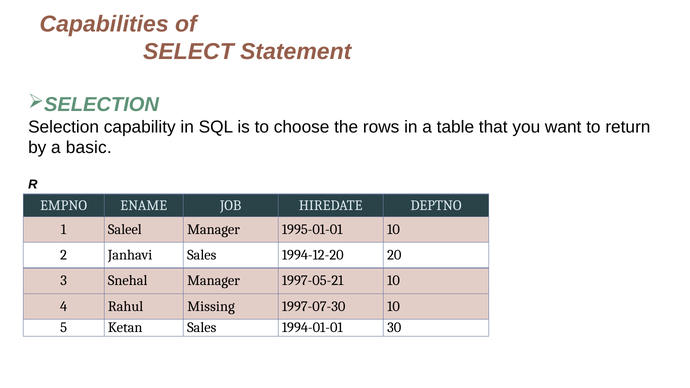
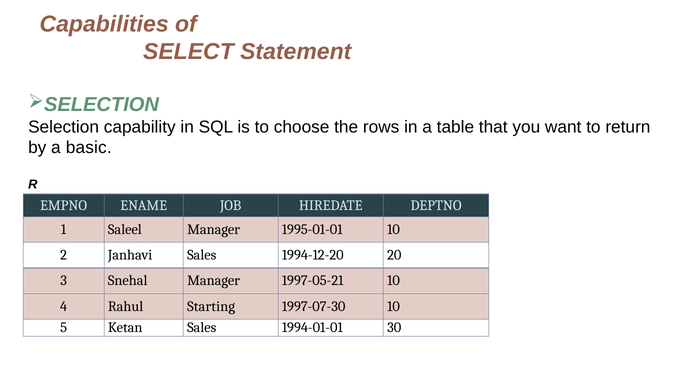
Missing: Missing -> Starting (211, 306)
